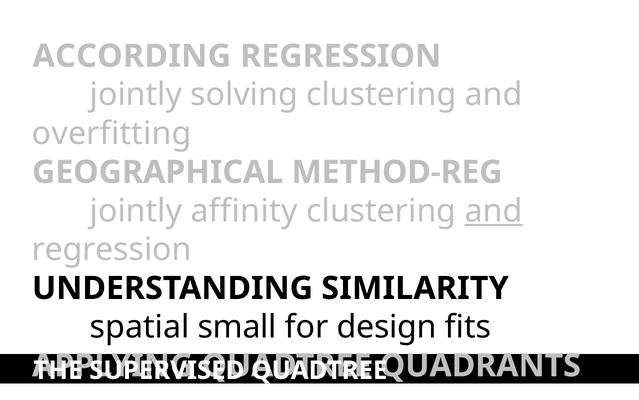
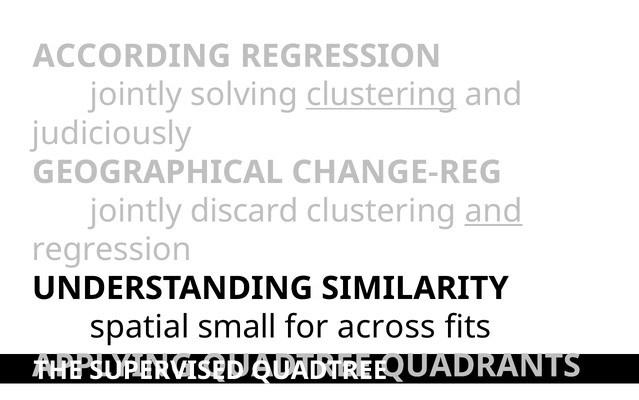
clustering underline: none -> present (381, 95)
overfitting: overfitting -> judiciously (112, 133)
METHOD-REG: METHOD-REG -> CHANGE-REG (397, 172)
affinity: affinity -> discard (244, 211)
design: design -> across (387, 327)
